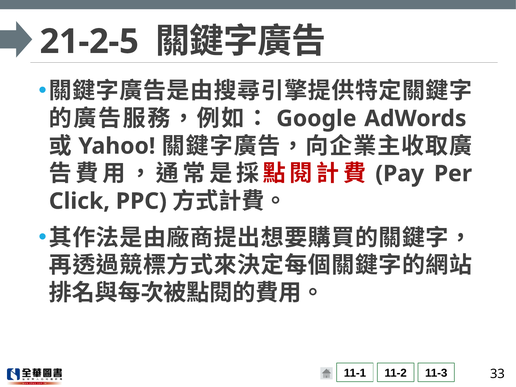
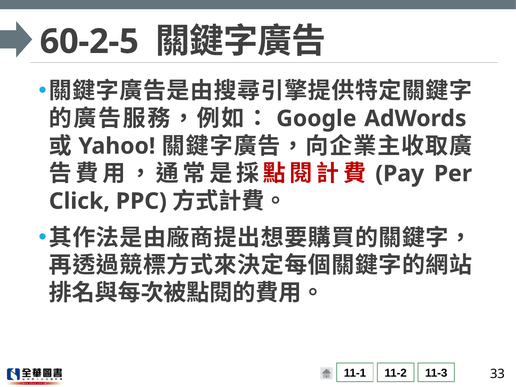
21-2-5: 21-2-5 -> 60-2-5 (89, 42)
